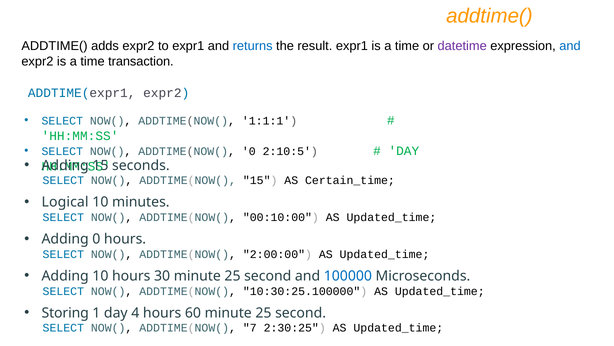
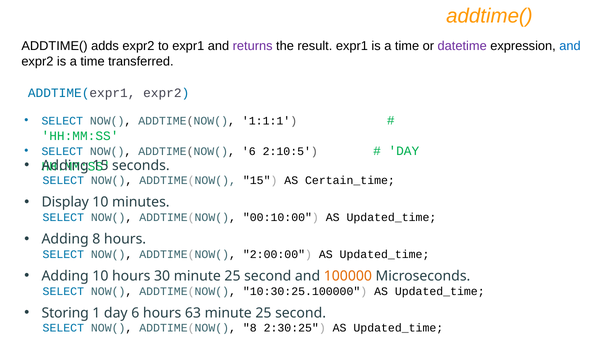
returns colour: blue -> purple (253, 46)
transaction: transaction -> transferred (141, 62)
ADDTIME(NOW( 0: 0 -> 6 (249, 151)
Logical: Logical -> Display (65, 202)
Adding 0: 0 -> 8 (96, 239)
100000 colour: blue -> orange (348, 276)
day 4: 4 -> 6 (135, 312)
60: 60 -> 63 (193, 312)
ADDTIME(NOW( 7: 7 -> 8 (250, 328)
